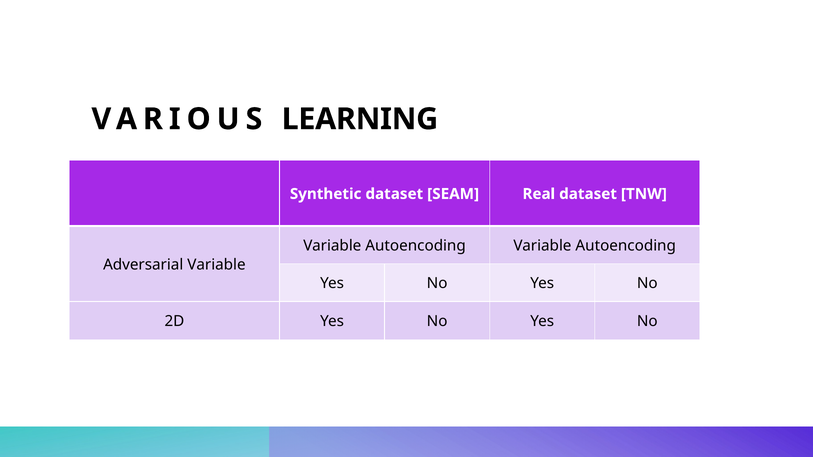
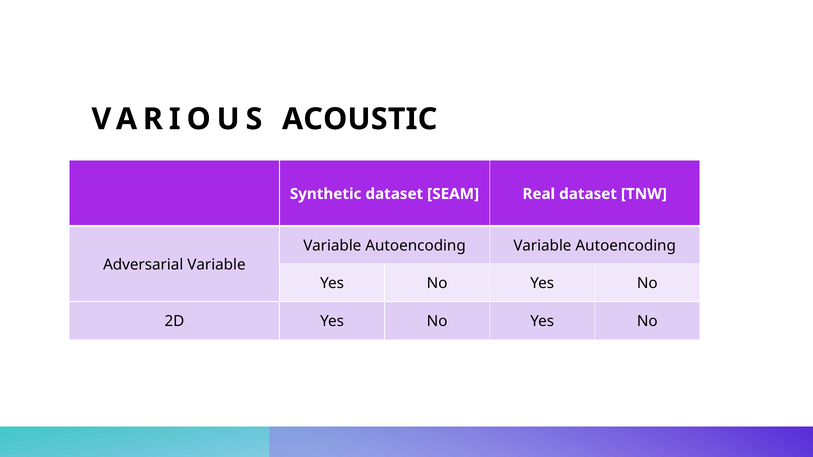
LEARNING: LEARNING -> ACOUSTIC (360, 119)
